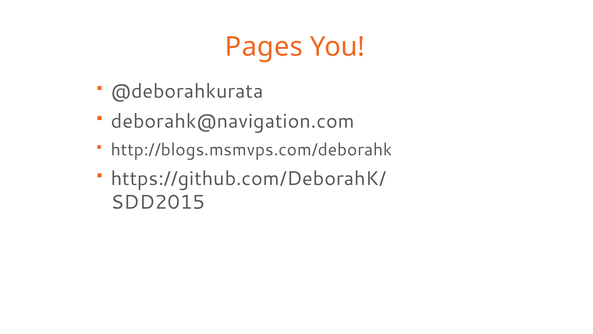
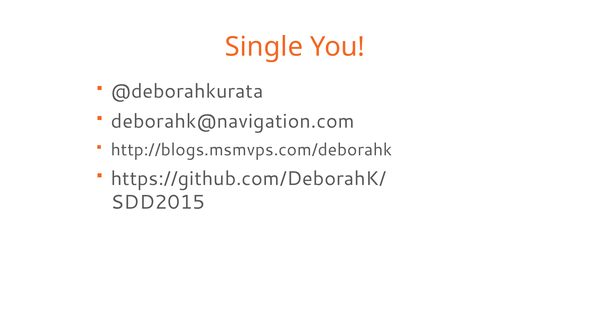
Pages: Pages -> Single (264, 47)
